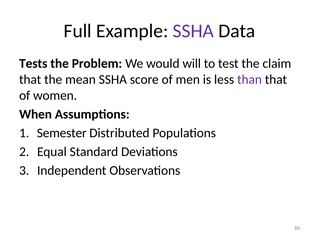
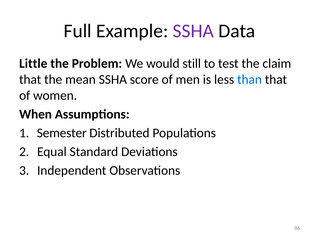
Tests: Tests -> Little (33, 64)
will: will -> still (192, 64)
than colour: purple -> blue (250, 80)
